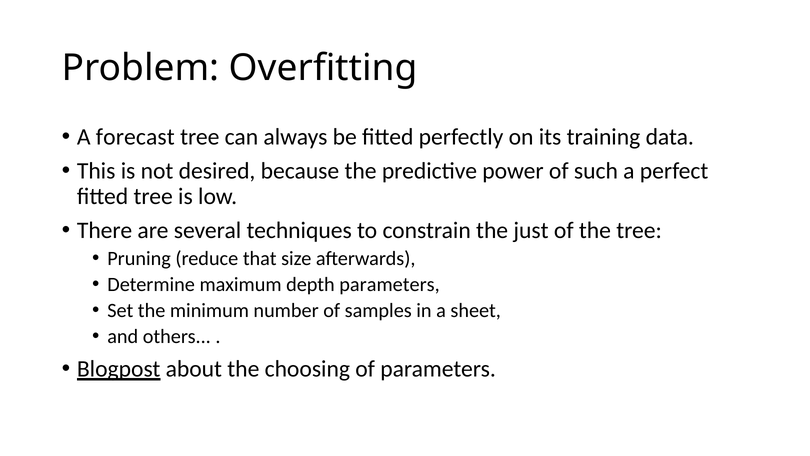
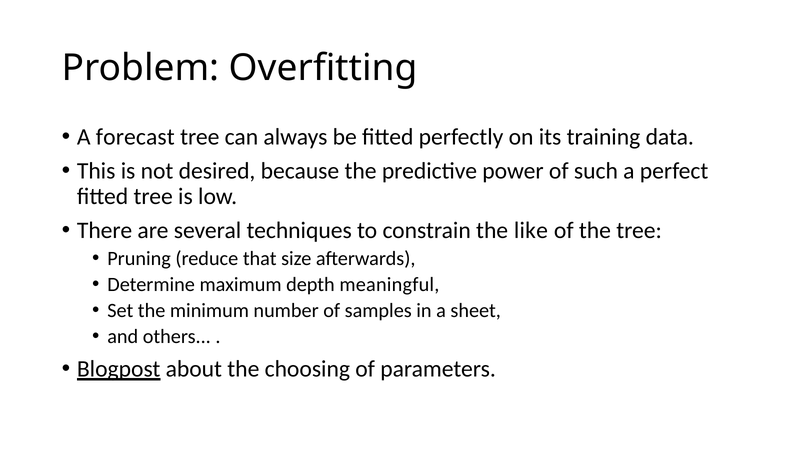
just: just -> like (531, 230)
depth parameters: parameters -> meaningful (389, 284)
